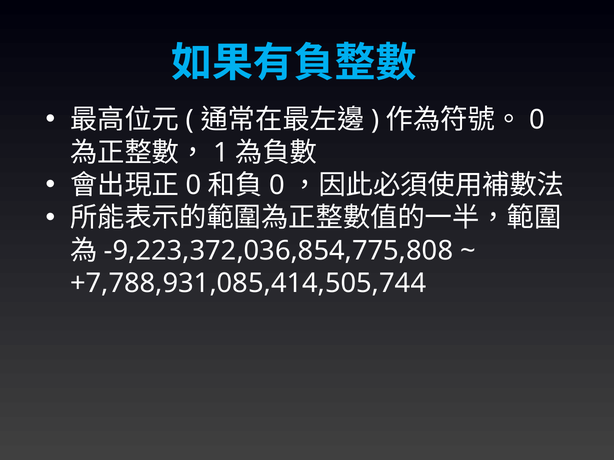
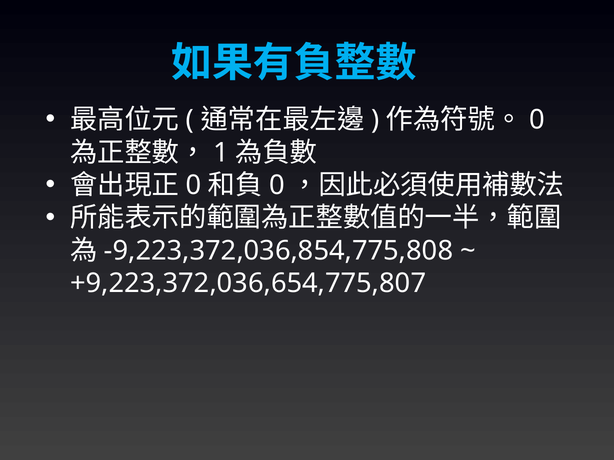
+7,788,931,085,414,505,744: +7,788,931,085,414,505,744 -> +9,223,372,036,654,775,807 (248, 284)
